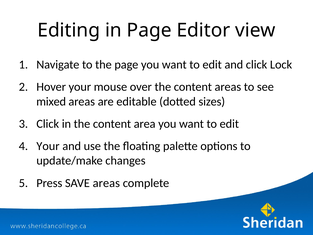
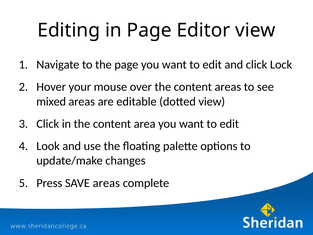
dotted sizes: sizes -> view (212, 101)
Your: Your -> Look (48, 146)
